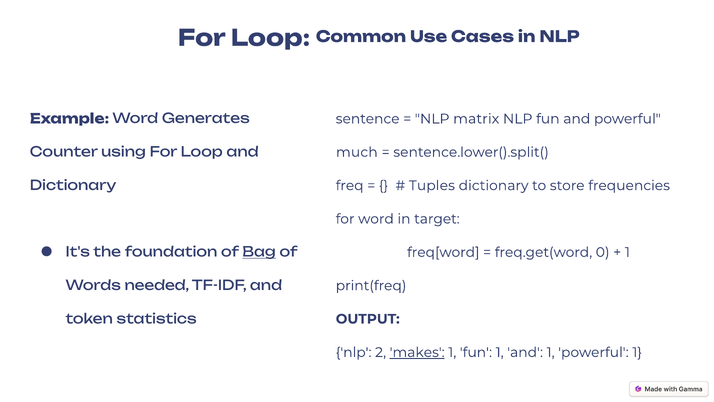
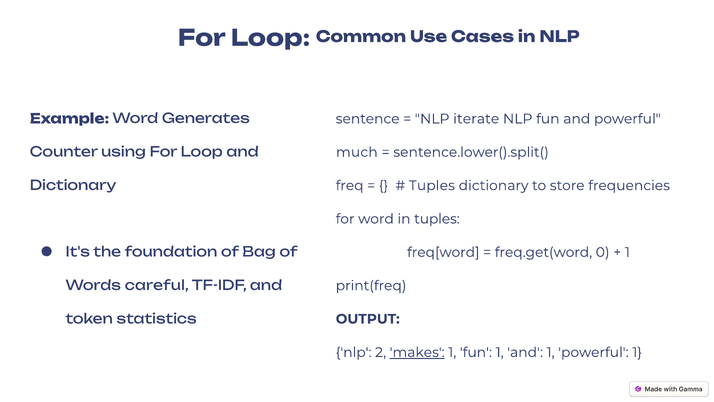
matrix: matrix -> iterate (476, 119)
in target: target -> tuples (437, 219)
Bag underline: present -> none (259, 252)
needed: needed -> careful (157, 285)
